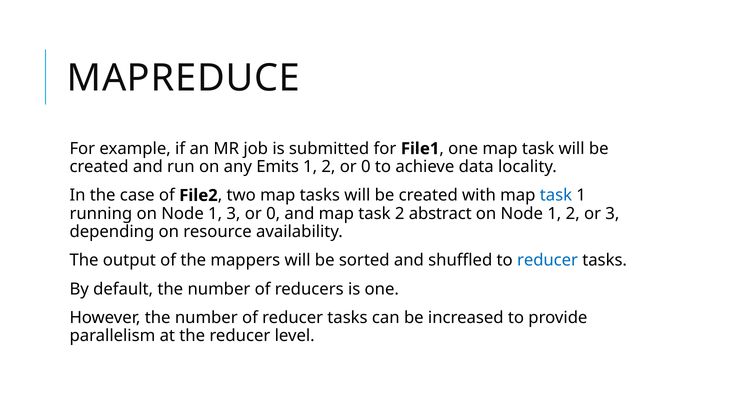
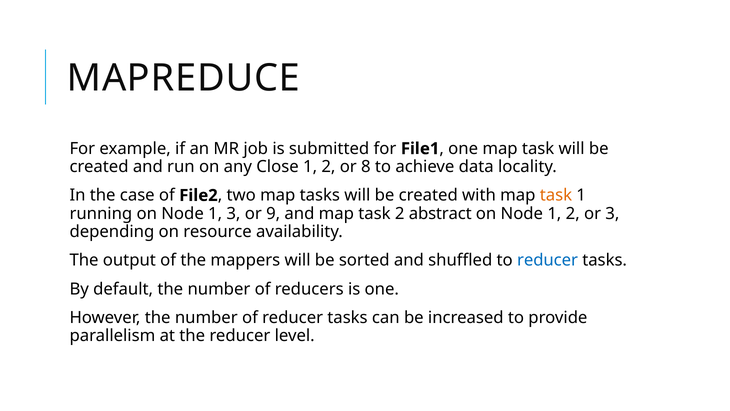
Emits: Emits -> Close (277, 167)
2 or 0: 0 -> 8 (366, 167)
task colour: blue -> orange (556, 195)
3 or 0: 0 -> 9 (273, 213)
